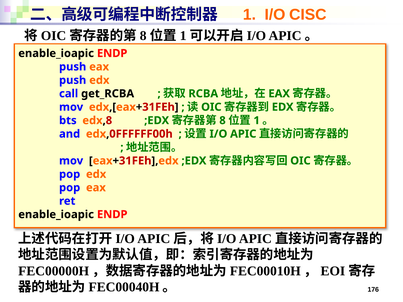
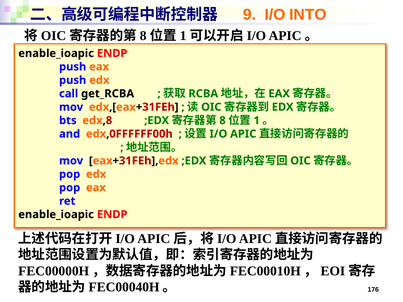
1: 1 -> 9 (249, 15)
CISC: CISC -> INTO (308, 15)
